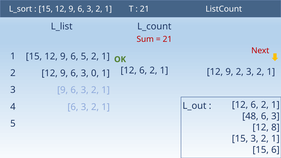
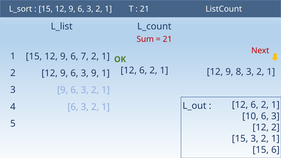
6 5: 5 -> 7 (85, 56)
9 2: 2 -> 8 (240, 72)
3 0: 0 -> 9 (95, 73)
48: 48 -> 10 (250, 116)
12 8: 8 -> 2 (275, 127)
